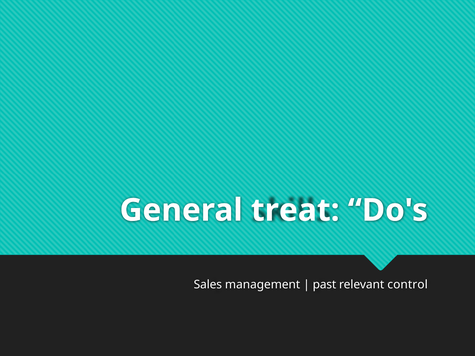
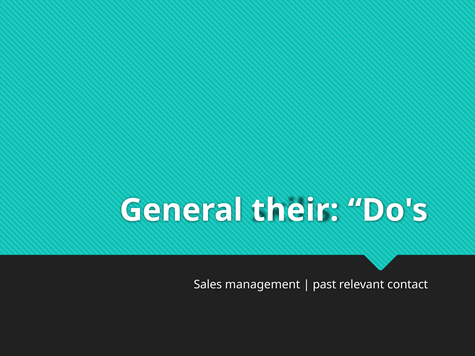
treat: treat -> their (295, 210)
control: control -> contact (408, 285)
